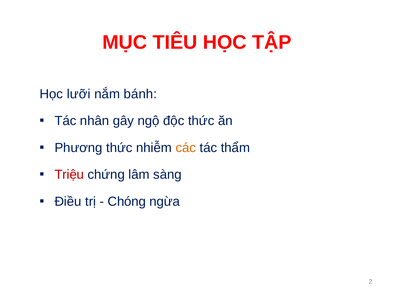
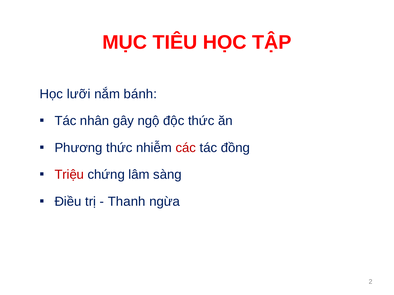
các colour: orange -> red (186, 148)
thẩm: thẩm -> đồng (235, 148)
Chóng: Chóng -> Thanh (127, 202)
